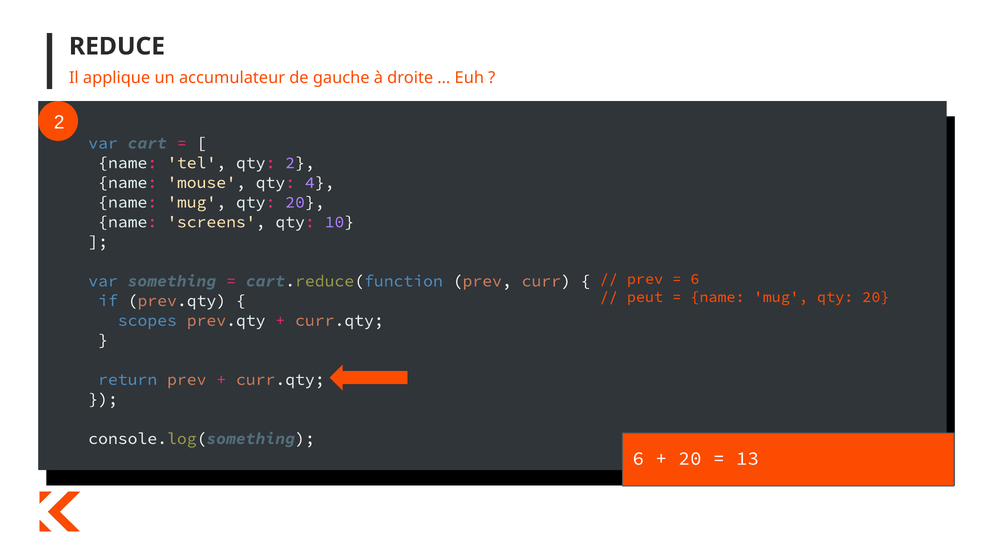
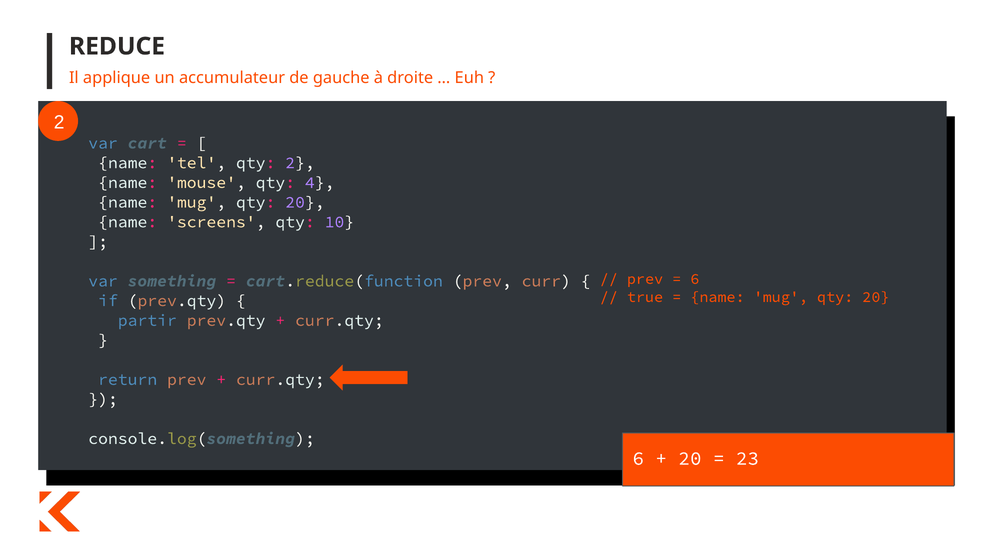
peut: peut -> true (645, 297)
scopes: scopes -> partir (147, 320)
13: 13 -> 23 (748, 458)
